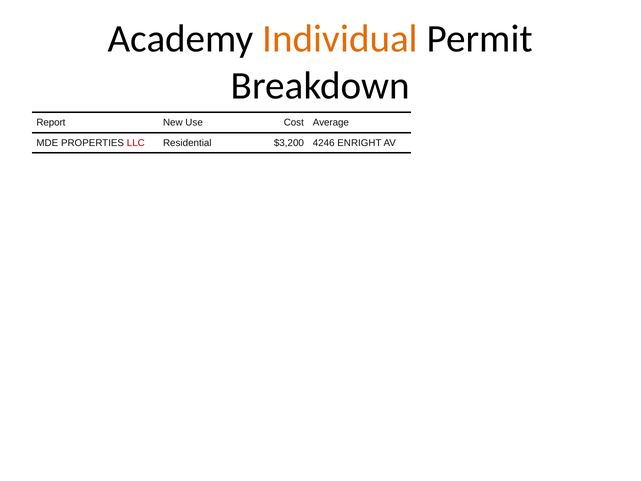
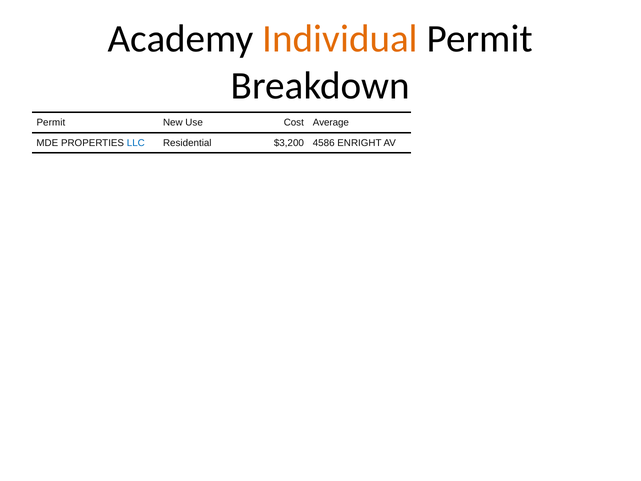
Report: Report -> Permit (51, 123)
LLC colour: red -> blue (136, 143)
4246: 4246 -> 4586 (324, 143)
